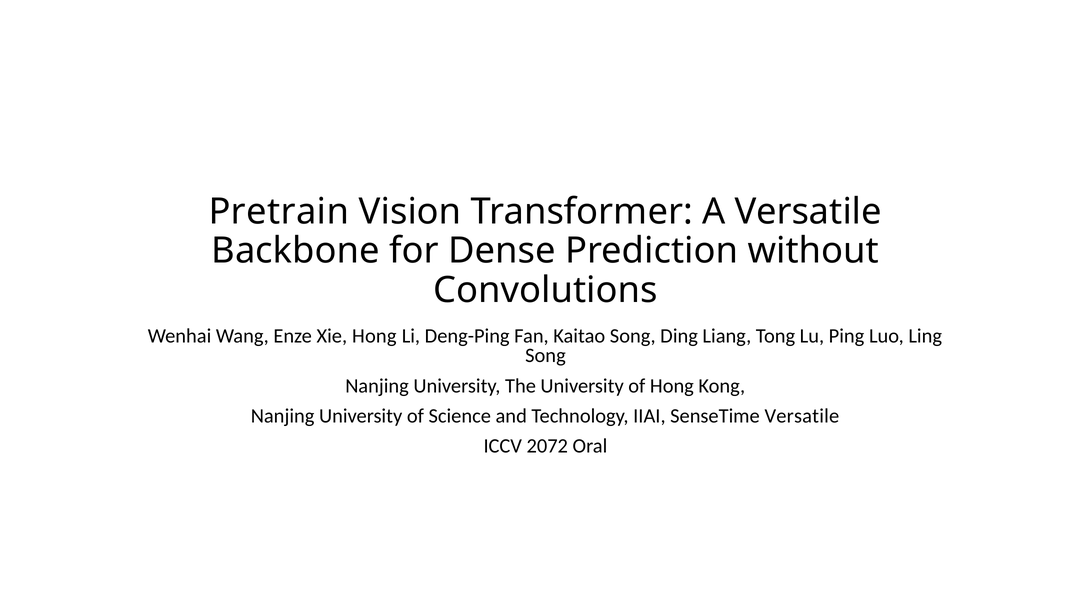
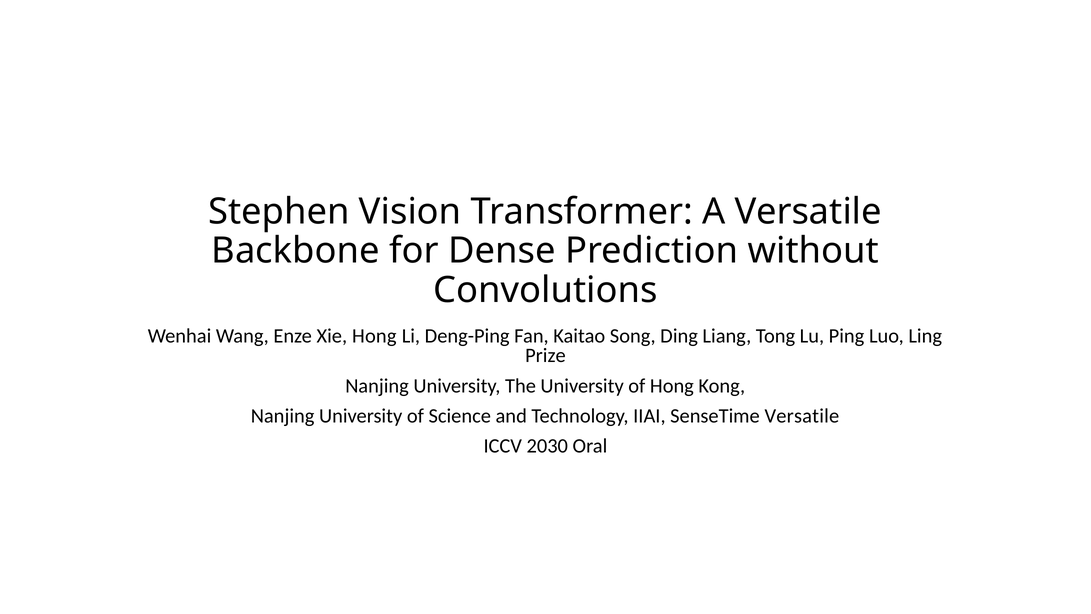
Pretrain: Pretrain -> Stephen (279, 212)
Song: Song -> Prize (545, 355)
2072: 2072 -> 2030 (547, 446)
